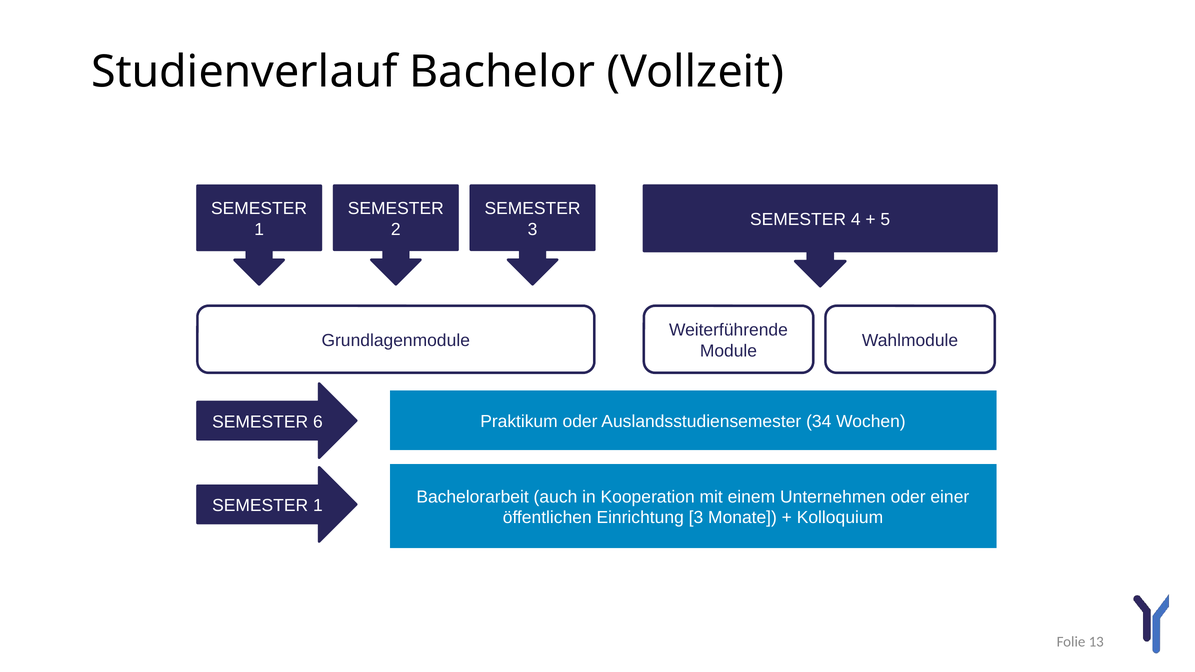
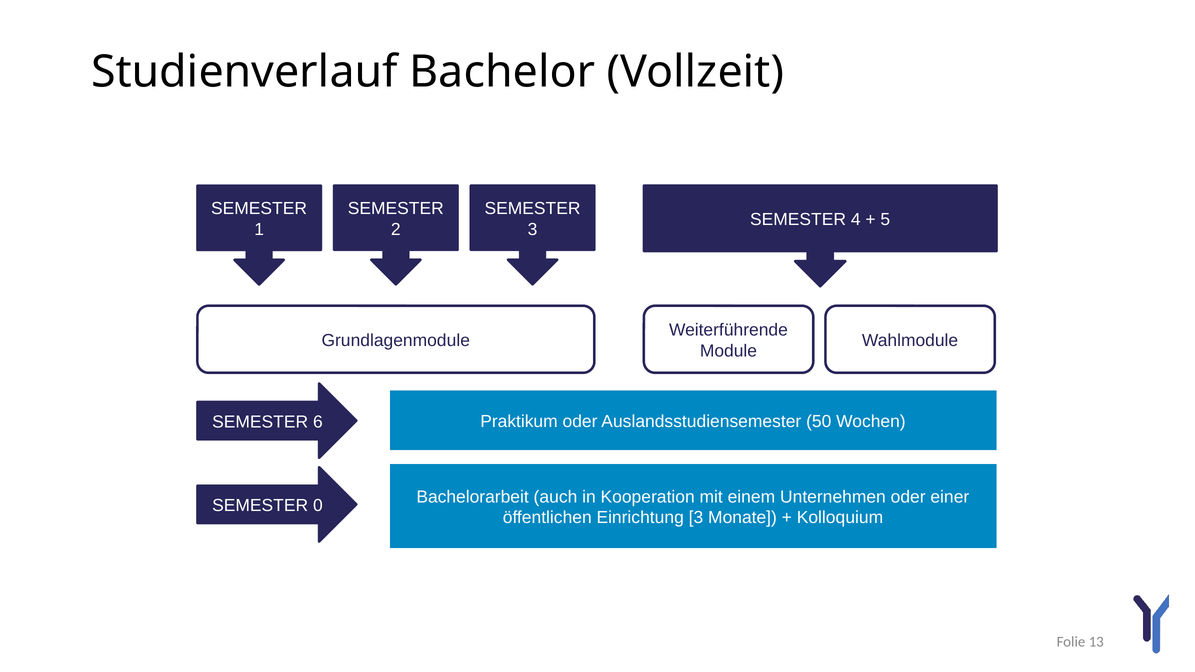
34: 34 -> 50 (819, 422)
1: 1 -> 0 (318, 506)
